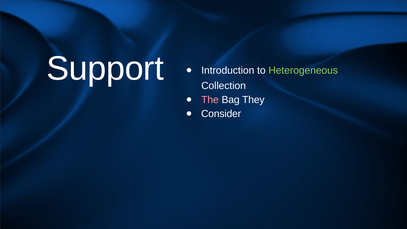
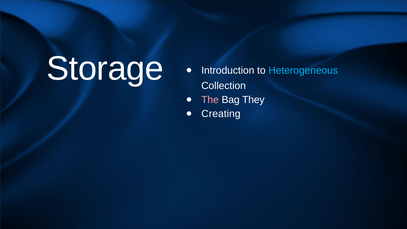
Support: Support -> Storage (105, 69)
Heterogeneous colour: light green -> light blue (303, 70)
Consider: Consider -> Creating (221, 114)
